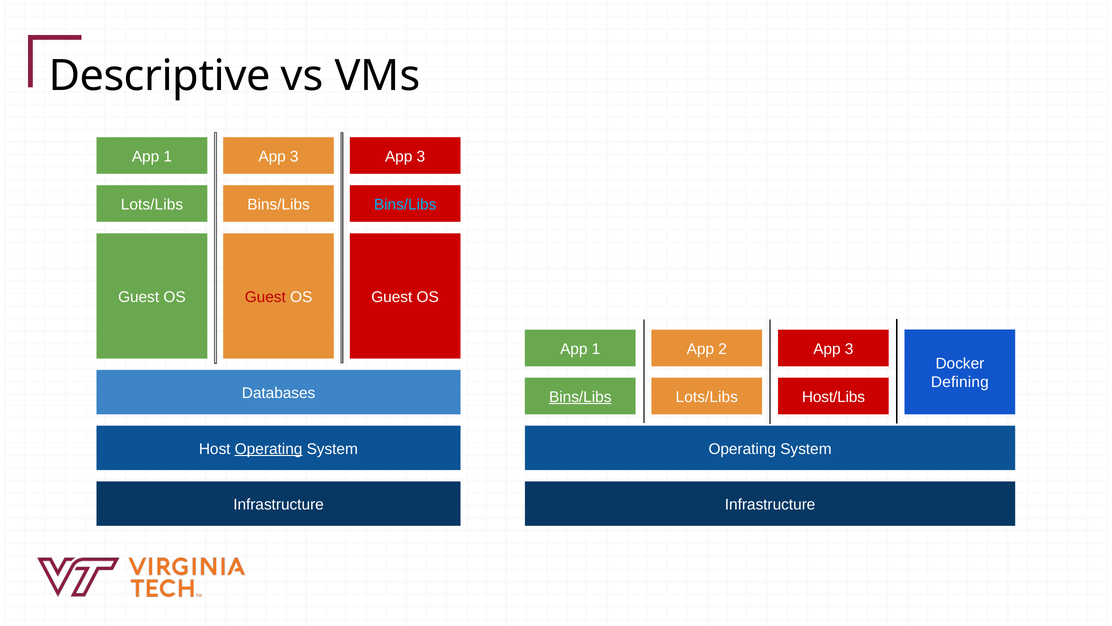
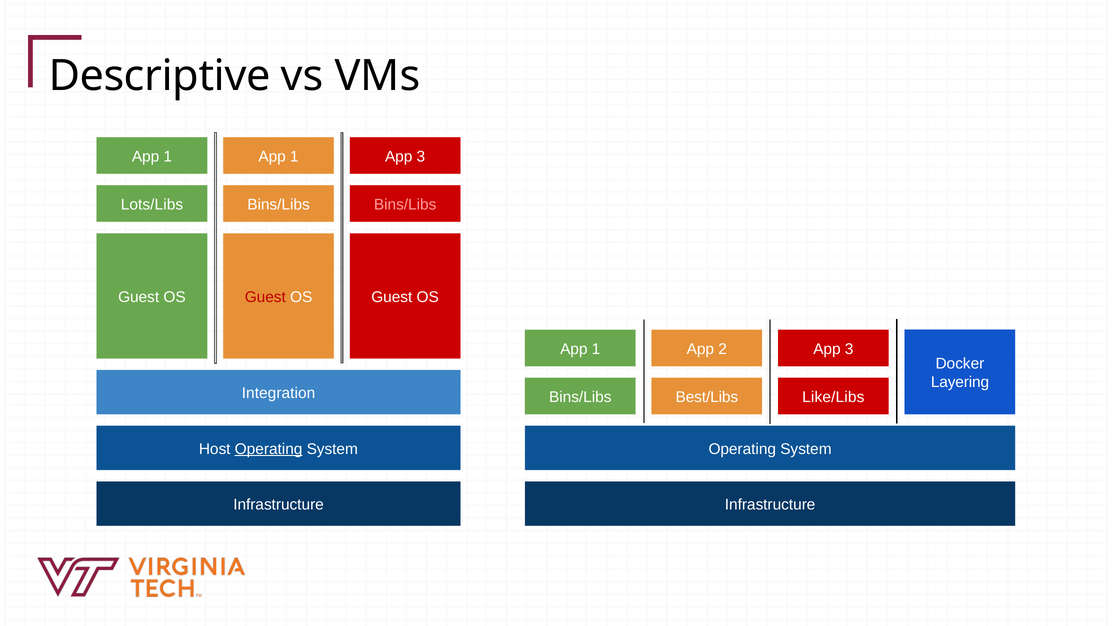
3: 3 -> 1 (294, 156)
Bins/Libs colour: light blue -> pink (405, 204)
Defining: Defining -> Layering (960, 382)
Databases: Databases -> Integration (279, 393)
Bins/Libs underline: present -> none (580, 397)
Lots/Libs: Lots/Libs -> Best/Libs (707, 397)
Host/Libs: Host/Libs -> Like/Libs (833, 397)
